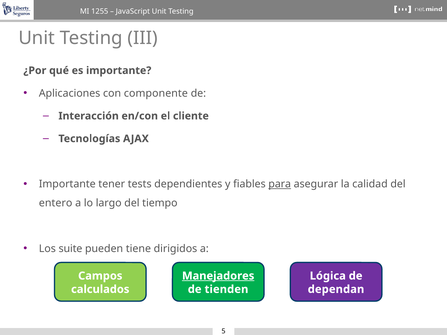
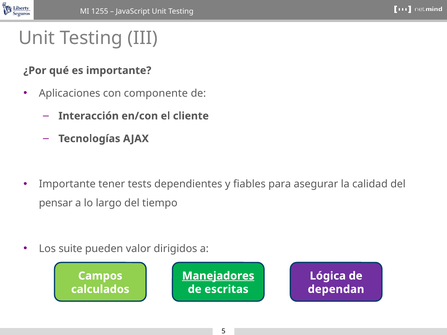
para underline: present -> none (280, 184)
entero: entero -> pensar (56, 203)
tiene: tiene -> valor (138, 249)
tienden: tienden -> escritas (226, 289)
